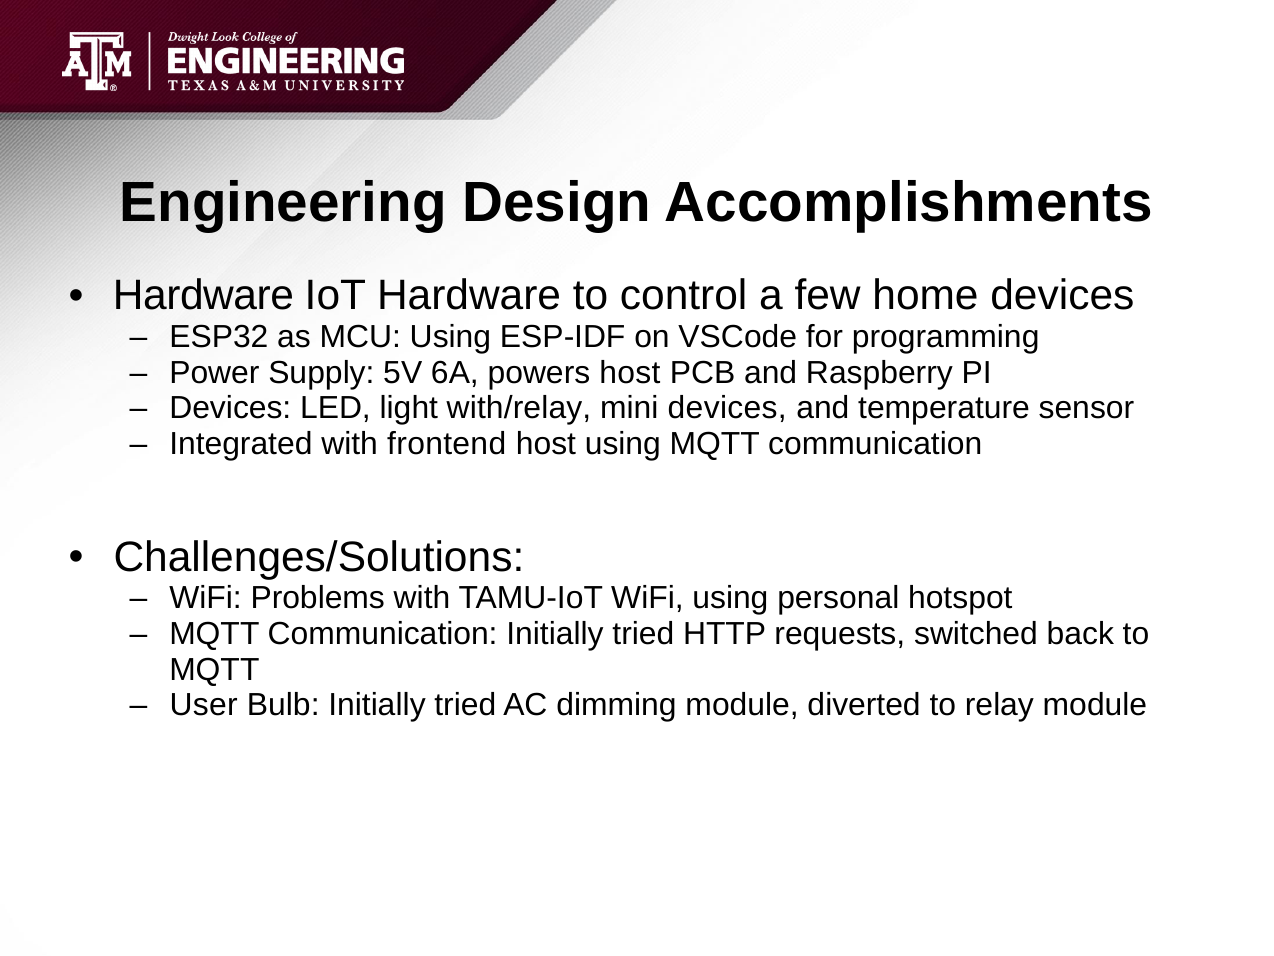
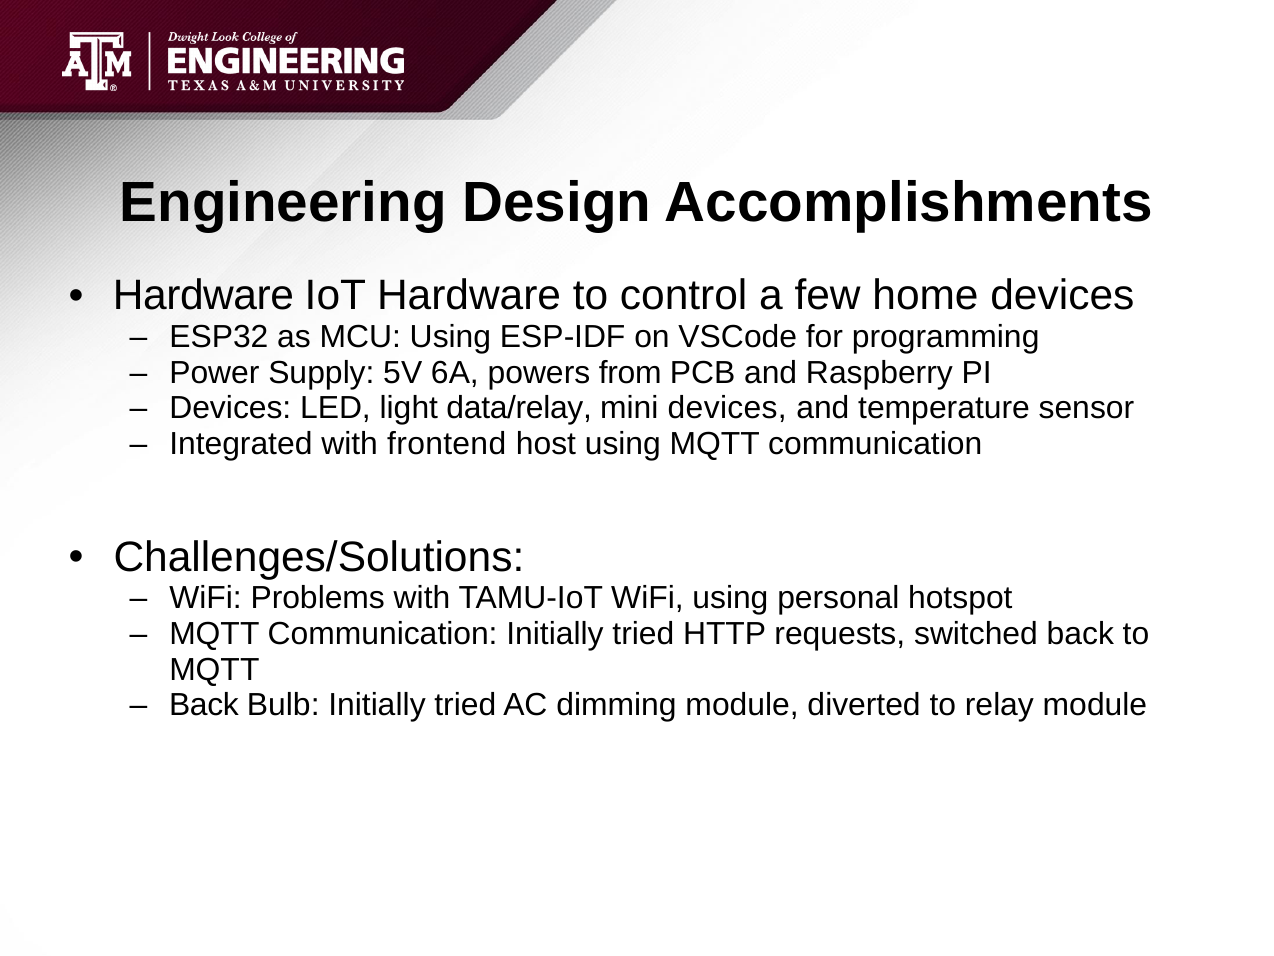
powers host: host -> from (630, 372)
with/relay: with/relay -> data/relay (519, 408)
User: User -> Back (204, 705)
